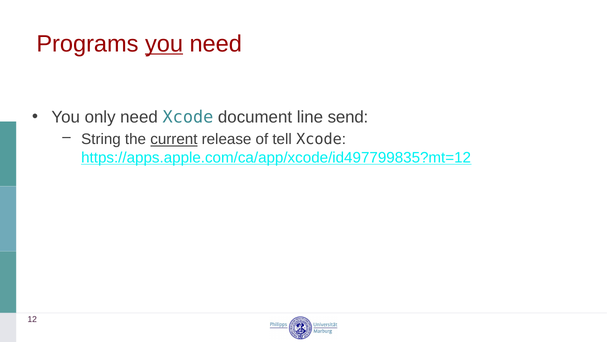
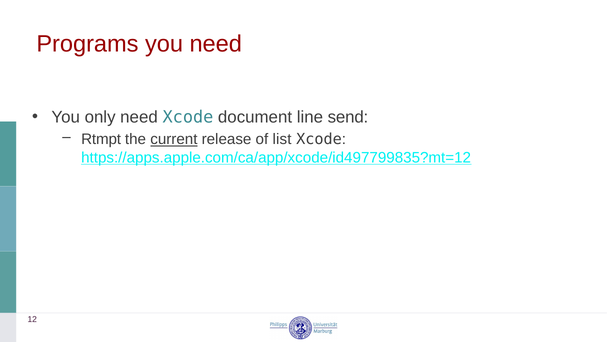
you underline: present -> none (164, 44)
String: String -> Rtmpt (101, 139)
tell: tell -> list (282, 139)
